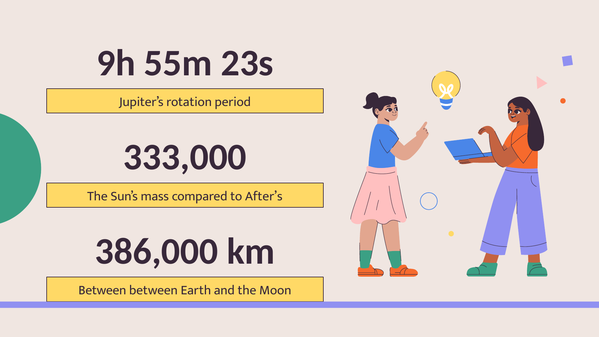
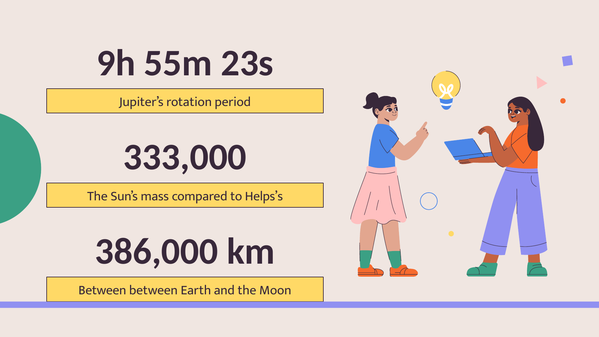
After’s: After’s -> Helps’s (264, 196)
